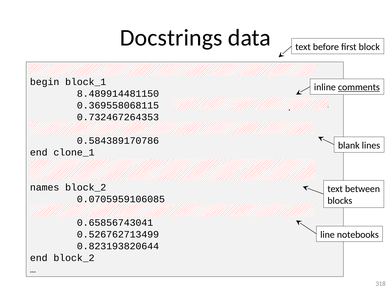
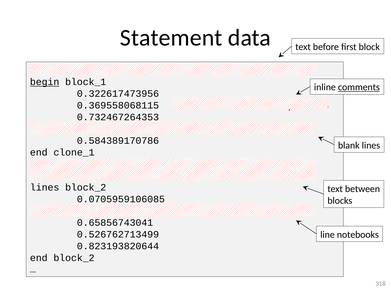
Docstrings: Docstrings -> Statement (171, 38)
begin underline: none -> present (45, 82)
8.489914481150: 8.489914481150 -> 0.322617473956 (118, 94)
names: names -> lines (45, 188)
